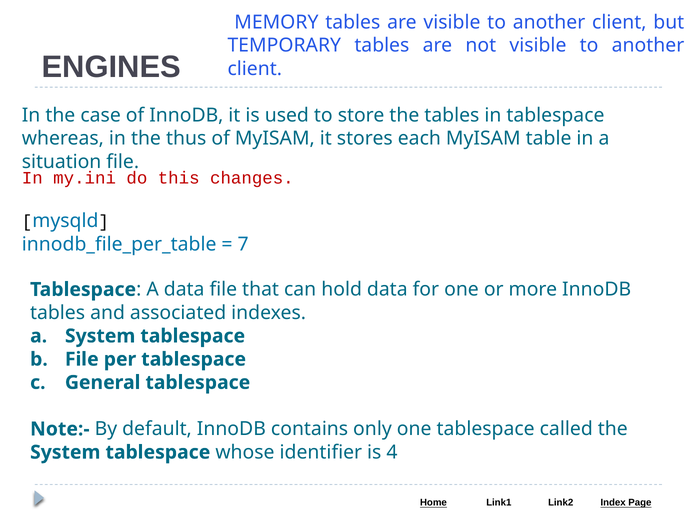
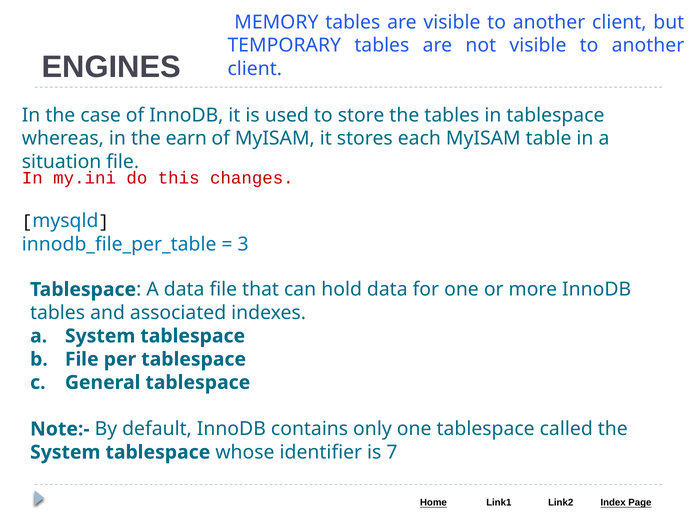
thus: thus -> earn (186, 138)
7: 7 -> 3 (243, 244)
4: 4 -> 7 (392, 452)
